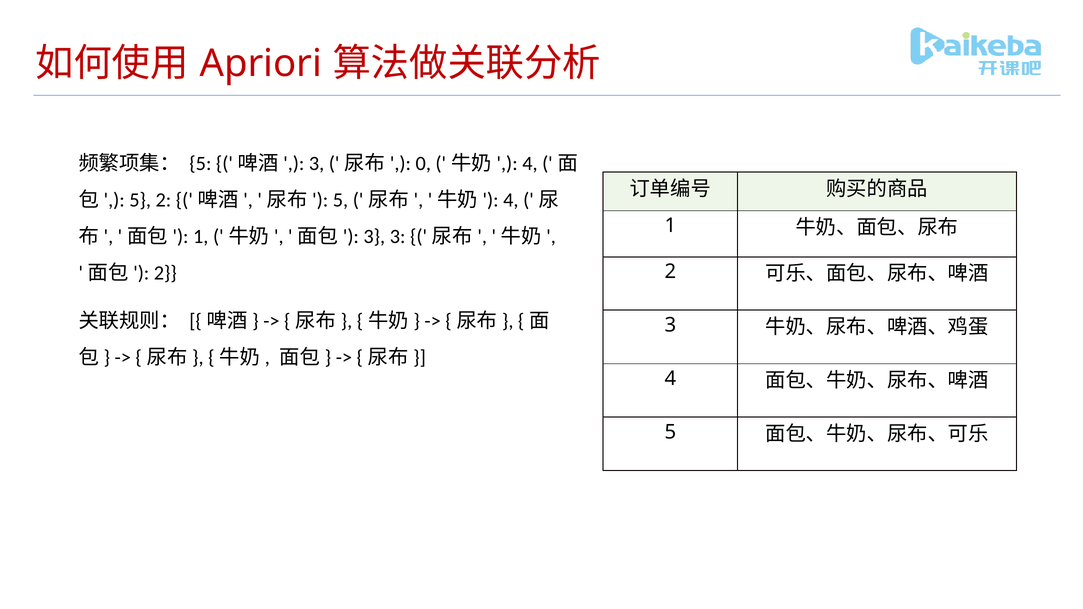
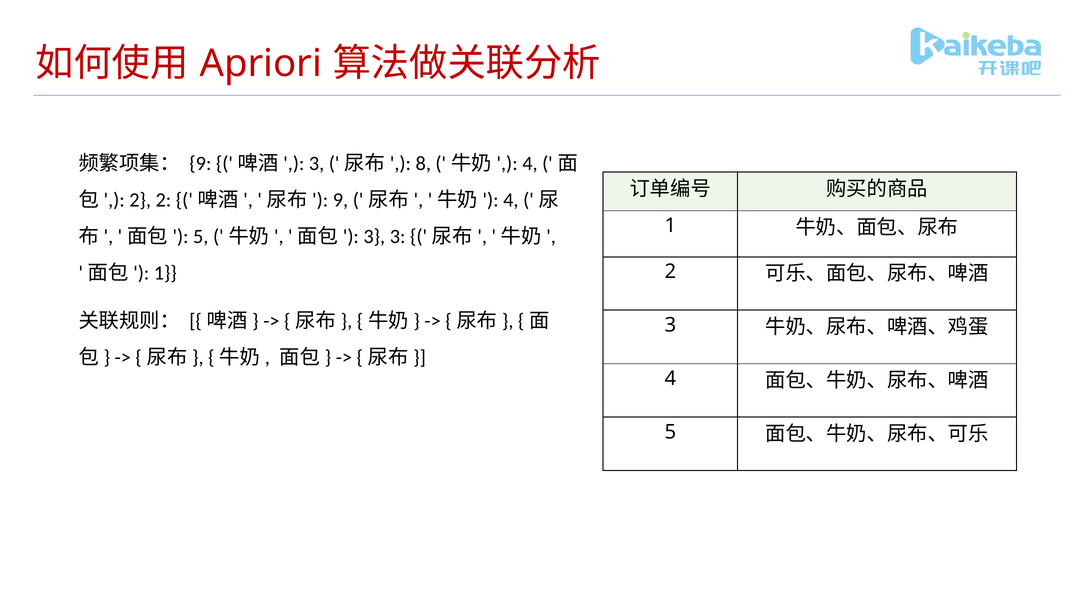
5: 5 -> 9 (200, 163)
0: 0 -> 8 (423, 163)
5: 5 -> 2 (140, 200)
5: 5 -> 9 (340, 200)
1: 1 -> 5 (201, 237)
2: 2 -> 1 (165, 273)
